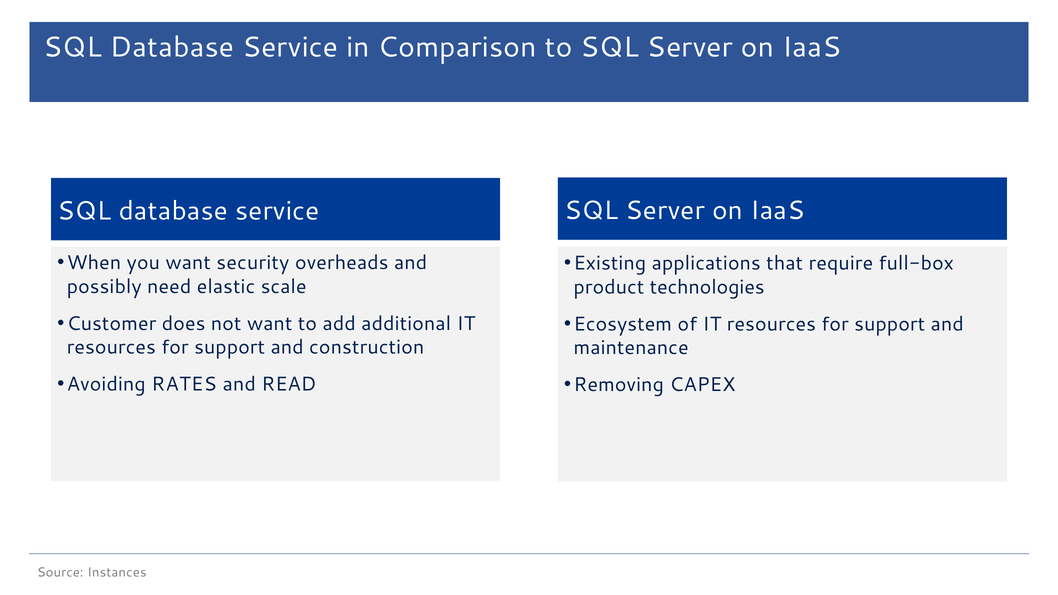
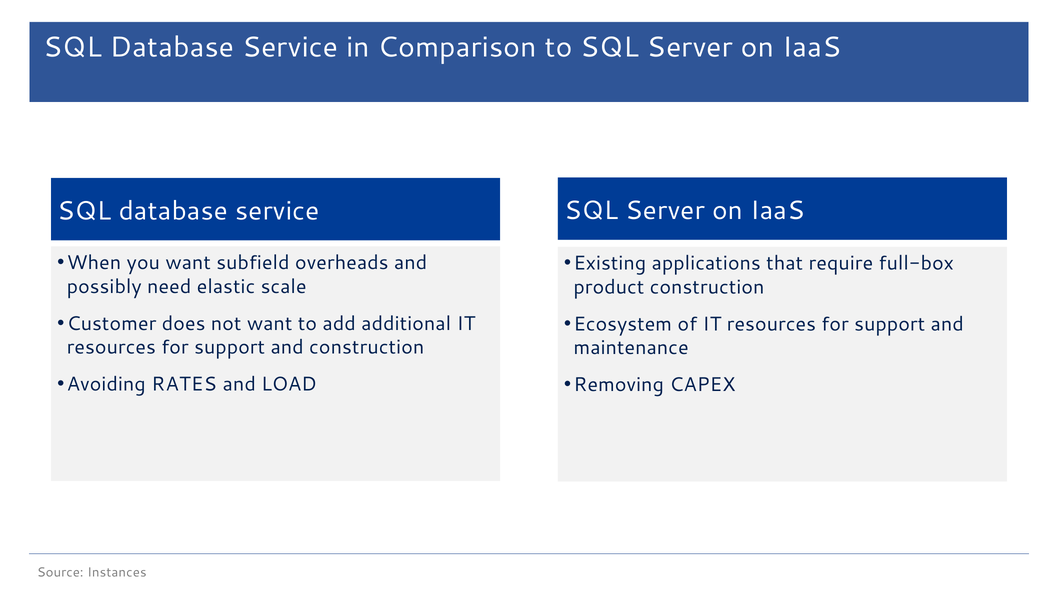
security: security -> subfield (253, 263)
product technologies: technologies -> construction (707, 287)
READ: READ -> LOAD (289, 384)
